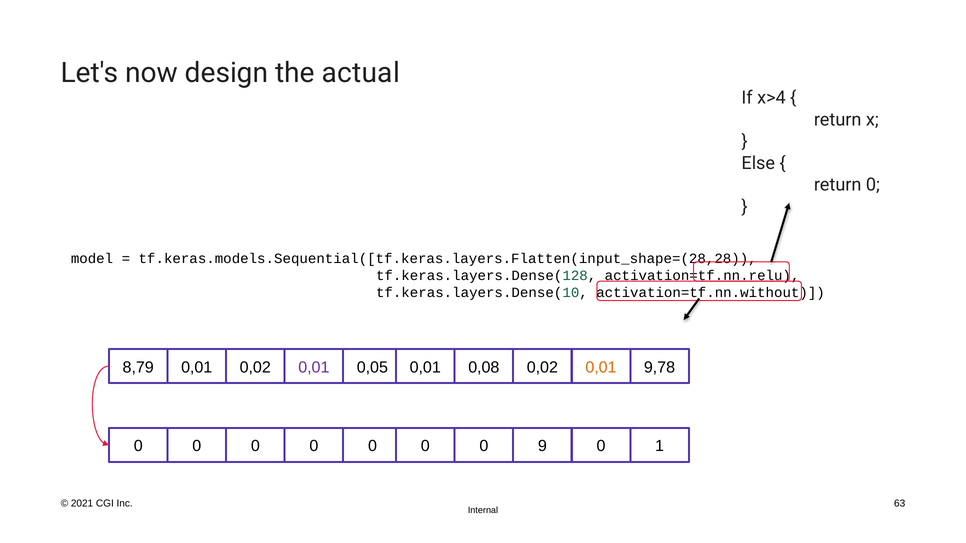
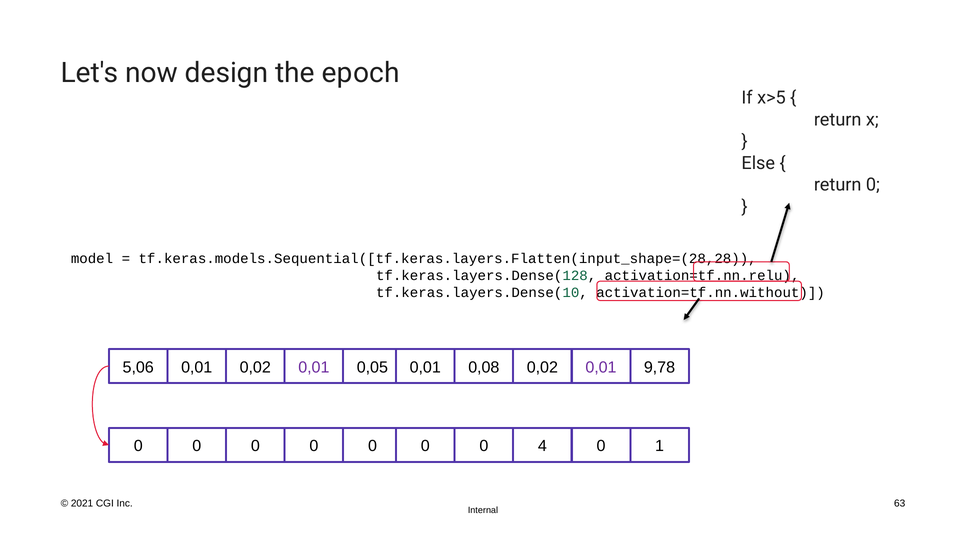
actual: actual -> epoch (361, 73)
x>4: x>4 -> x>5 (771, 98)
8,79: 8,79 -> 5,06 (138, 367)
0,01 colour: orange -> purple (601, 367)
9: 9 -> 4 (542, 446)
